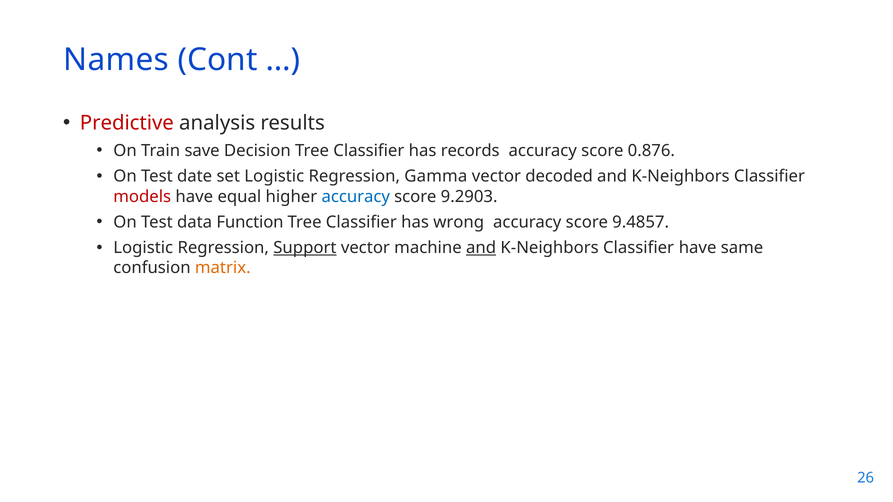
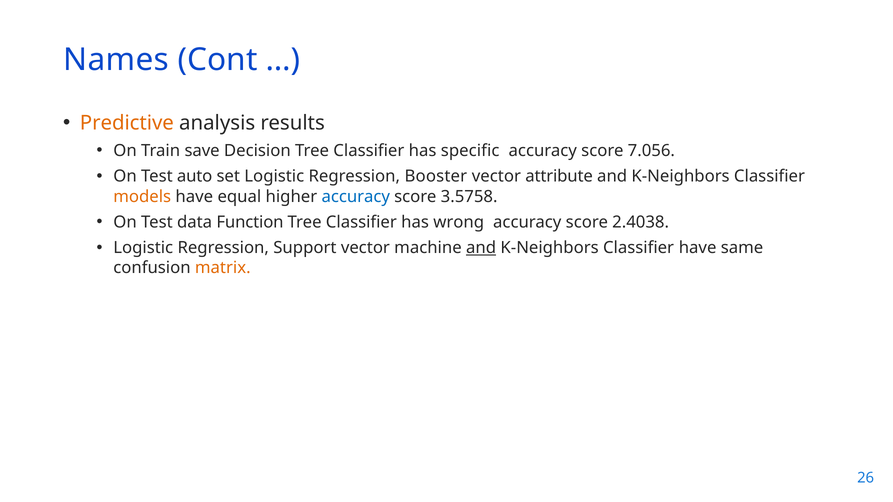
Predictive colour: red -> orange (127, 123)
records: records -> specific (470, 151)
0.876: 0.876 -> 7.056 (651, 151)
date: date -> auto (195, 177)
Gamma: Gamma -> Booster (436, 177)
decoded: decoded -> attribute (559, 177)
models colour: red -> orange (142, 197)
9.2903: 9.2903 -> 3.5758 (469, 197)
9.4857: 9.4857 -> 2.4038 (641, 222)
Support underline: present -> none (305, 248)
